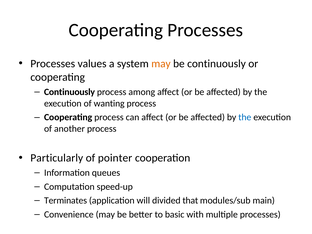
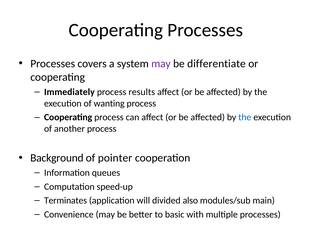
values: values -> covers (92, 64)
may colour: orange -> purple (161, 64)
be continuously: continuously -> differentiate (216, 64)
Continuously: Continuously -> Immediately (69, 92)
among: among -> results (142, 92)
Particularly: Particularly -> Background (57, 158)
that: that -> also (190, 201)
